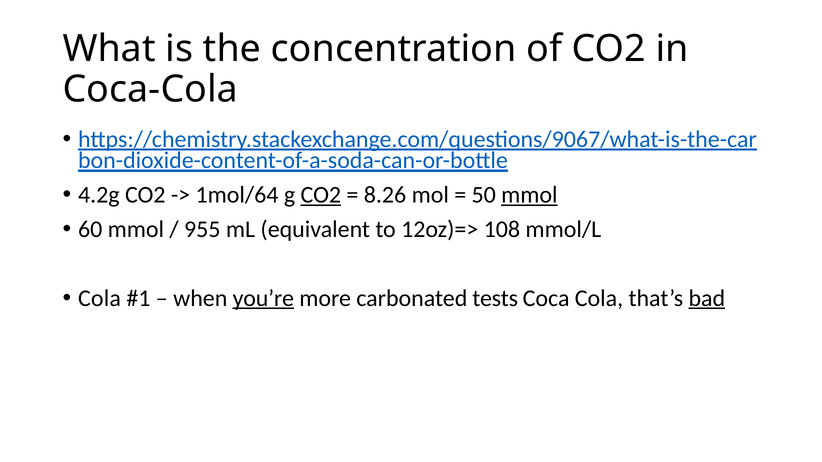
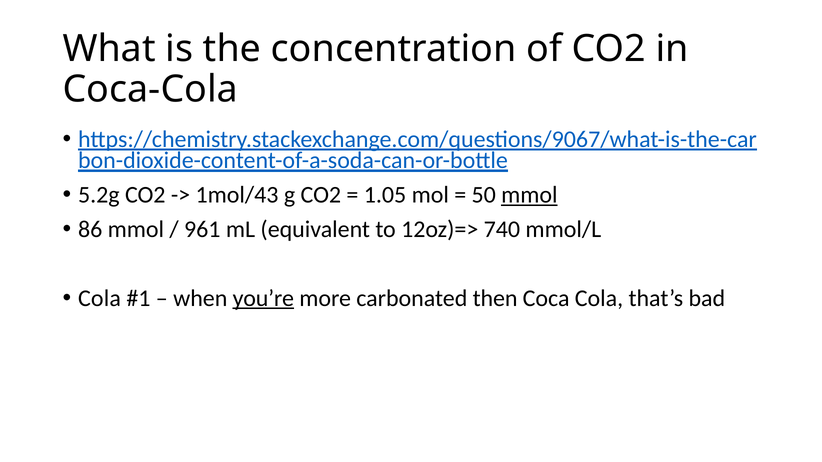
4.2g: 4.2g -> 5.2g (99, 195)
1mol/64: 1mol/64 -> 1mol/43 (237, 195)
CO2 underline: present -> none (321, 195)
8.26: 8.26 -> 1.05 (385, 195)
60: 60 -> 86 (90, 229)
955: 955 -> 961 (202, 229)
108: 108 -> 740 (502, 229)
tests: tests -> then (495, 298)
bad underline: present -> none (707, 298)
